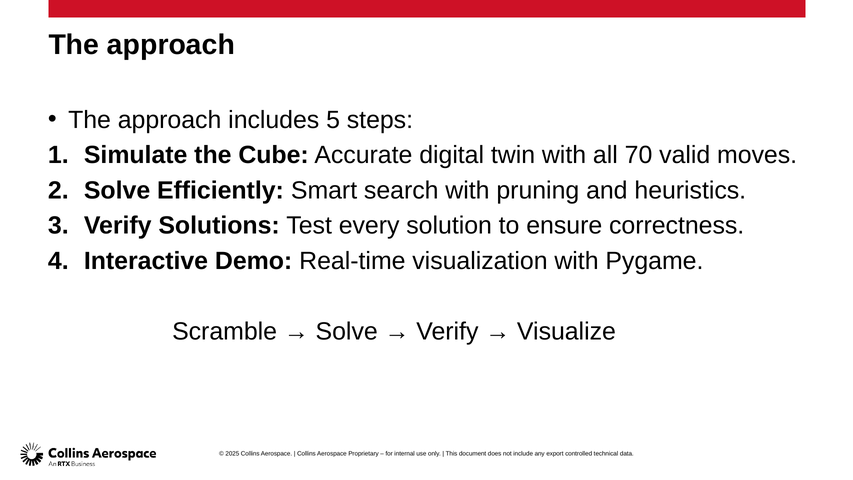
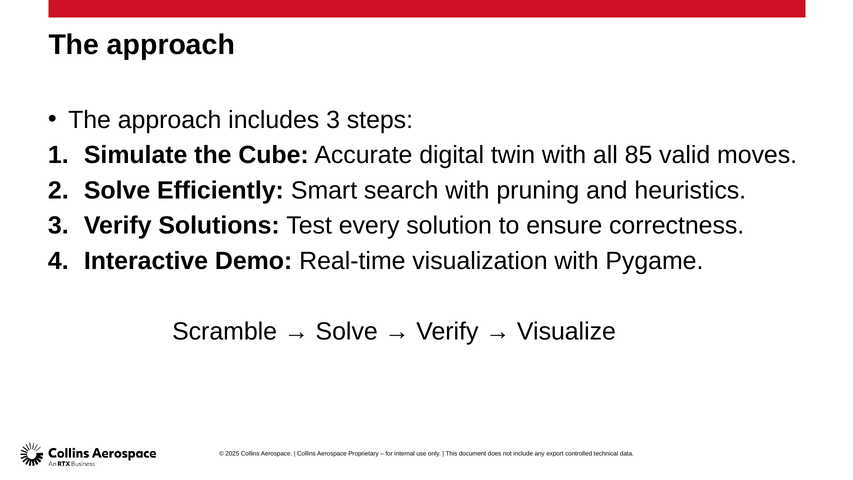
includes 5: 5 -> 3 (333, 120)
70: 70 -> 85 (639, 155)
